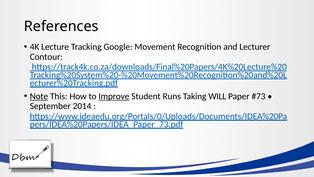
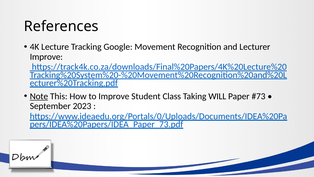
Contour: Contour -> Improve (46, 57)
Improve underline: present -> none (114, 96)
Runs: Runs -> Class (172, 96)
2014: 2014 -> 2023 (82, 106)
